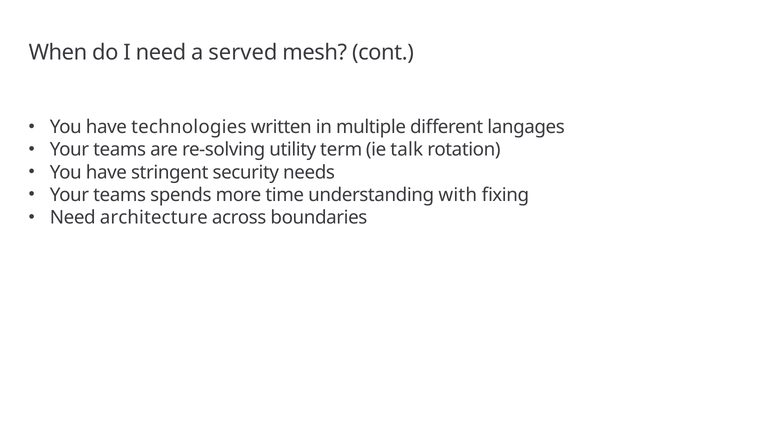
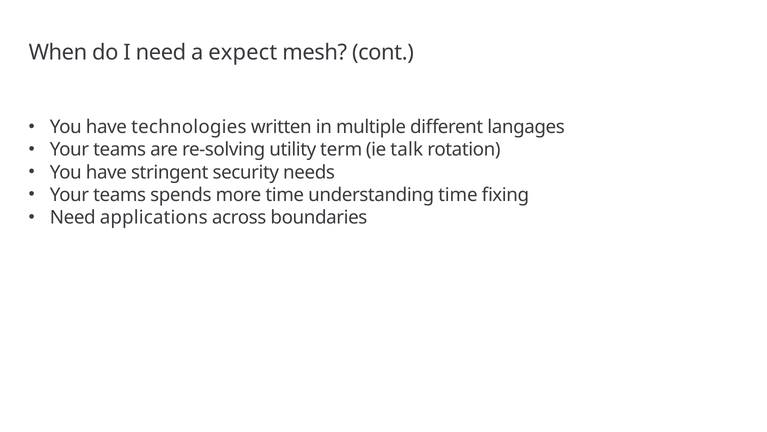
served: served -> expect (243, 52)
understanding with: with -> time (458, 195)
architecture: architecture -> applications (154, 217)
